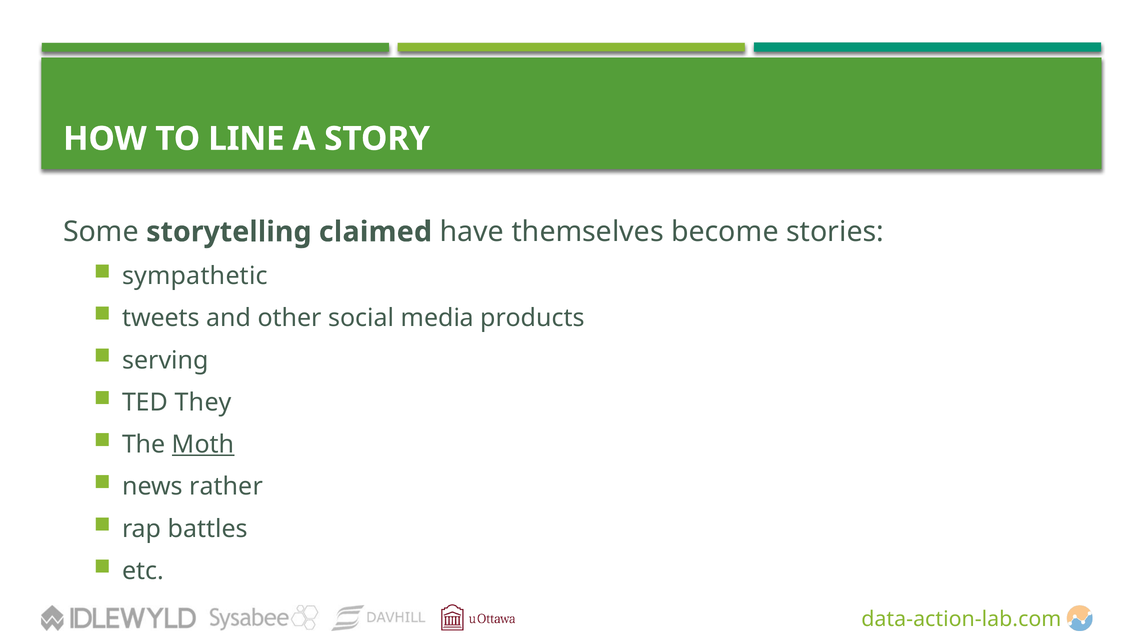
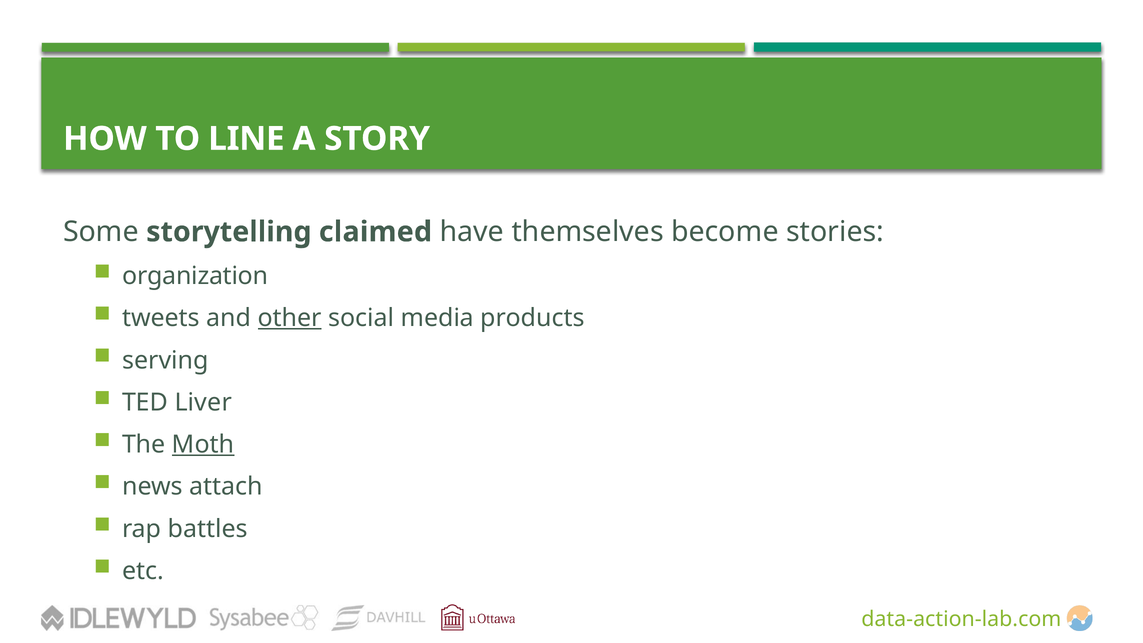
sympathetic: sympathetic -> organization (195, 276)
other underline: none -> present (290, 318)
They: They -> Liver (203, 402)
rather: rather -> attach (226, 487)
